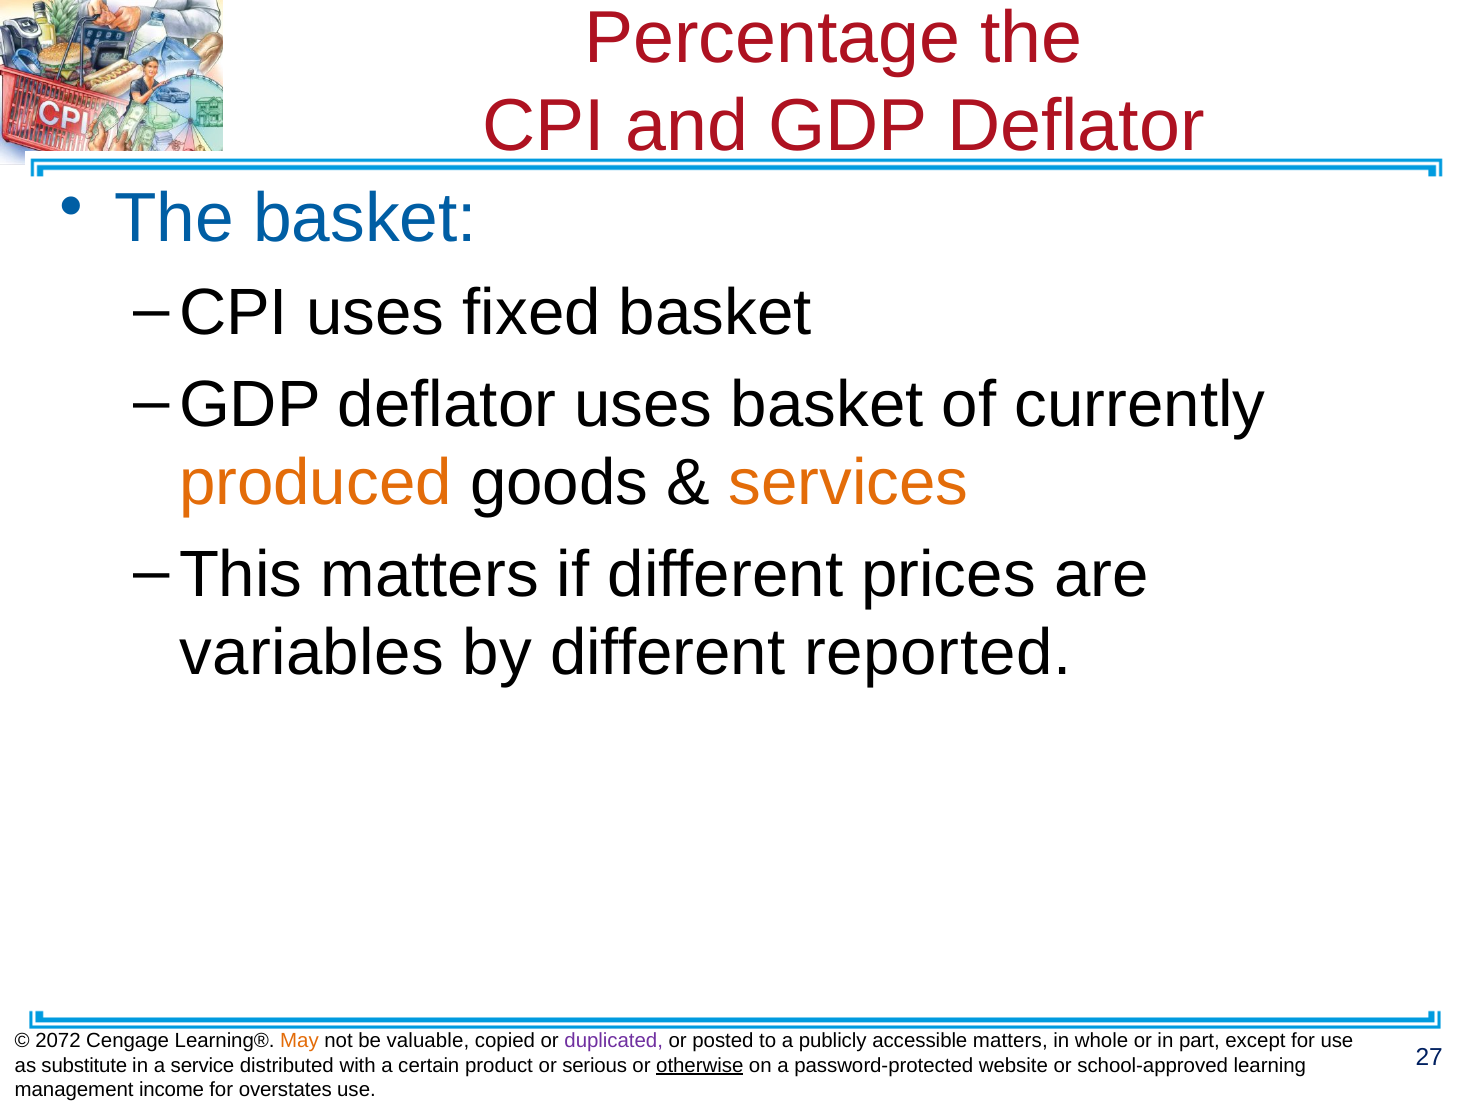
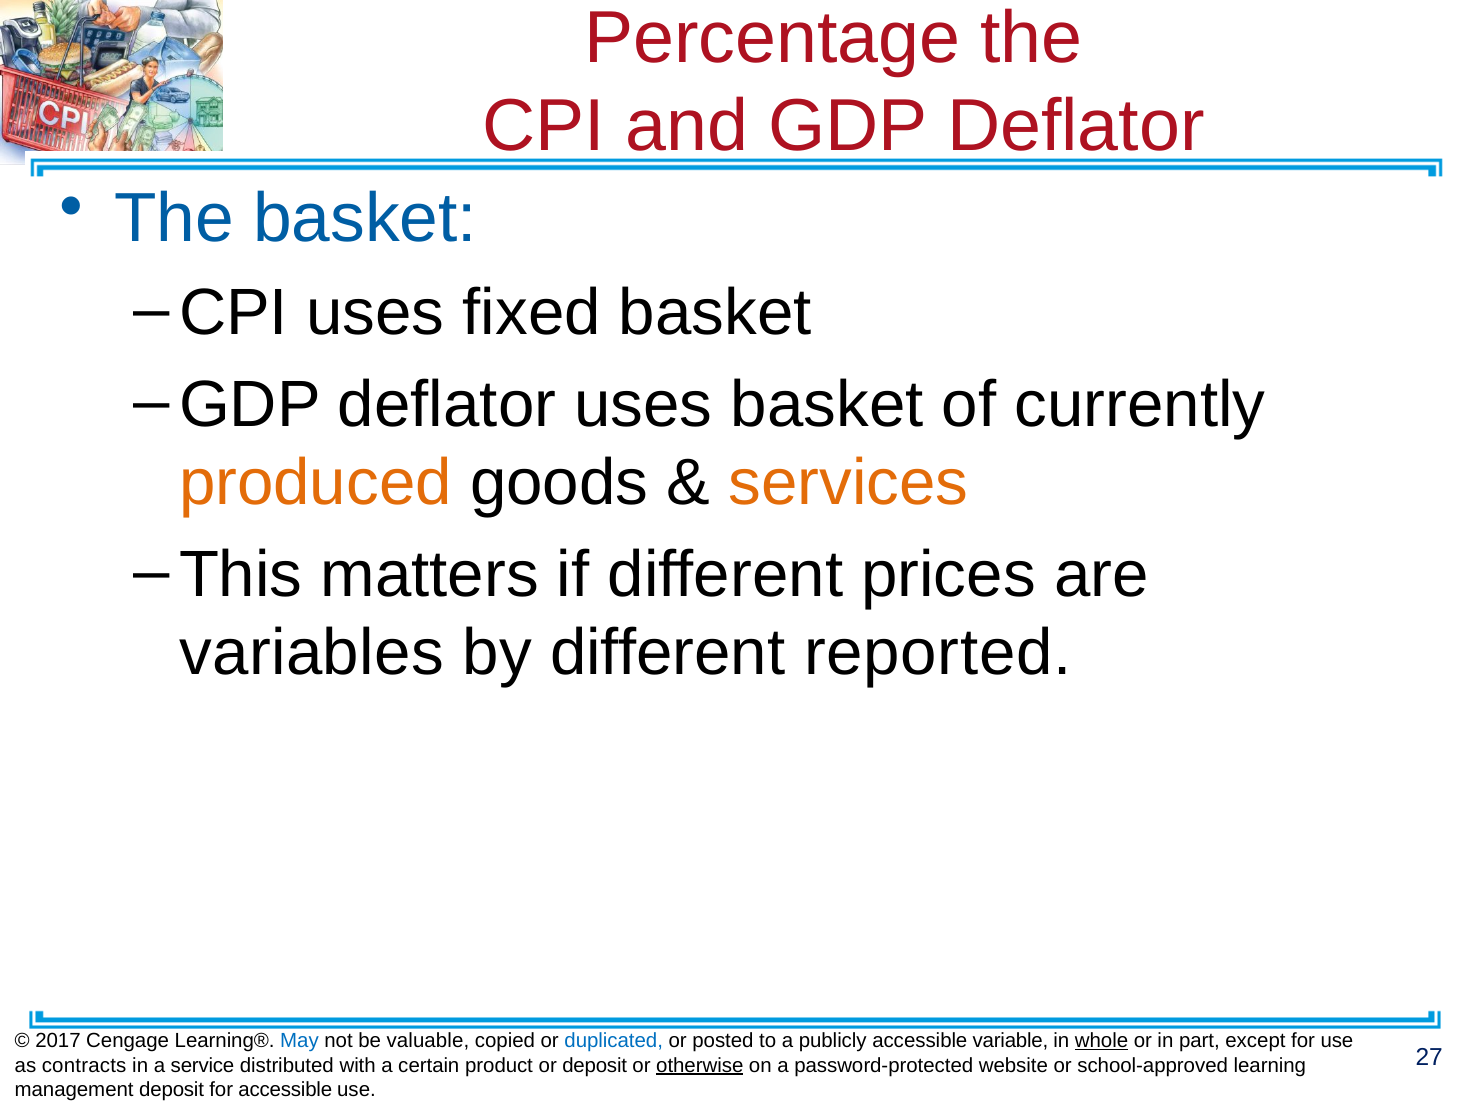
2072: 2072 -> 2017 (58, 1041)
May colour: orange -> blue (300, 1041)
duplicated colour: purple -> blue (614, 1041)
accessible matters: matters -> variable (1010, 1041)
whole underline: none -> present (1102, 1041)
substitute: substitute -> contracts (84, 1065)
or serious: serious -> deposit (595, 1065)
management income: income -> deposit (172, 1090)
for overstates: overstates -> accessible (285, 1090)
